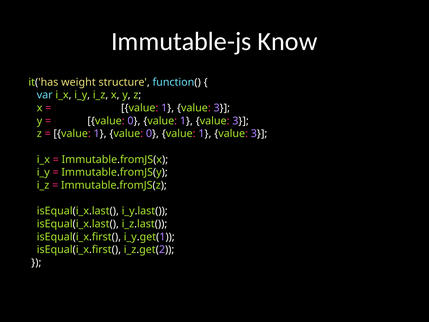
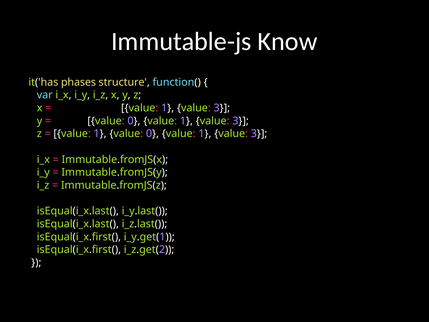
weight: weight -> phases (79, 82)
